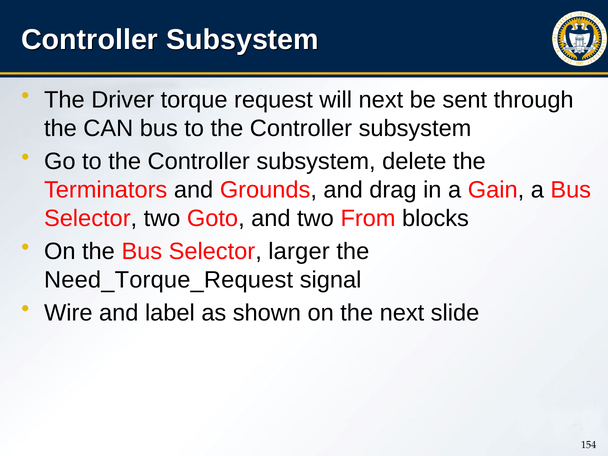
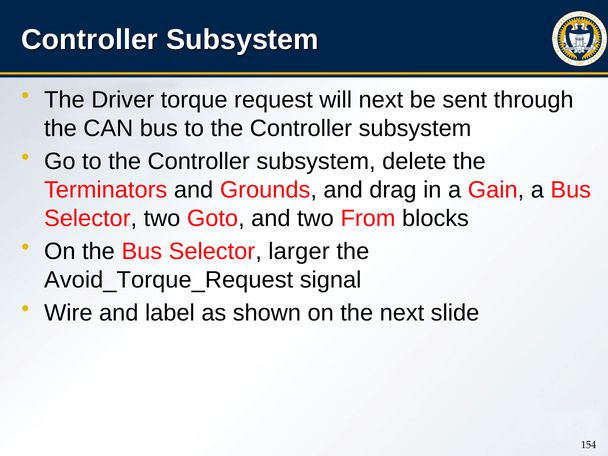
Need_Torque_Request: Need_Torque_Request -> Avoid_Torque_Request (169, 280)
